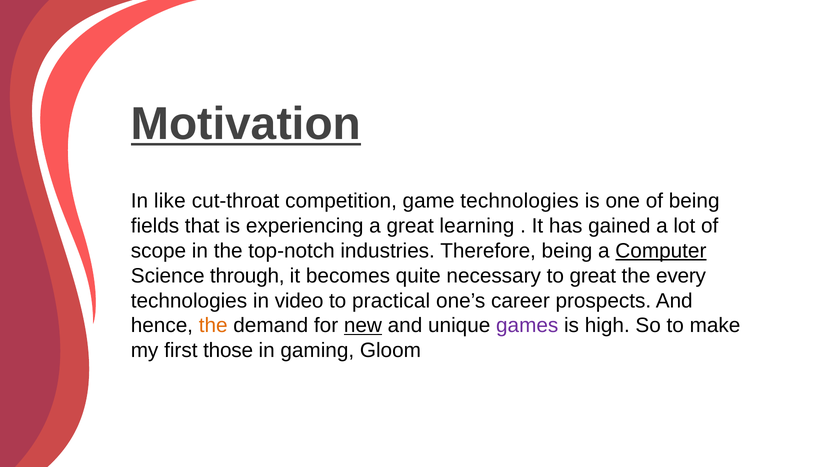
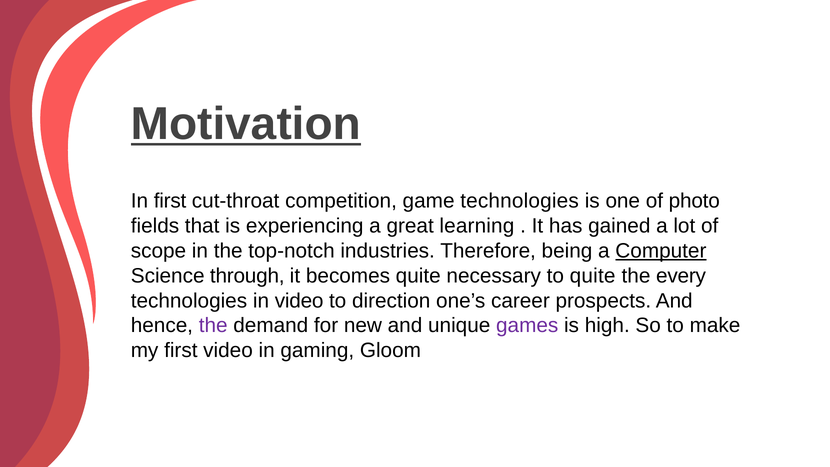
In like: like -> first (170, 201)
of being: being -> photo (694, 201)
to great: great -> quite (593, 276)
practical: practical -> direction (391, 301)
the colour: orange -> purple (213, 326)
new underline: present -> none (363, 326)
first those: those -> video (228, 350)
